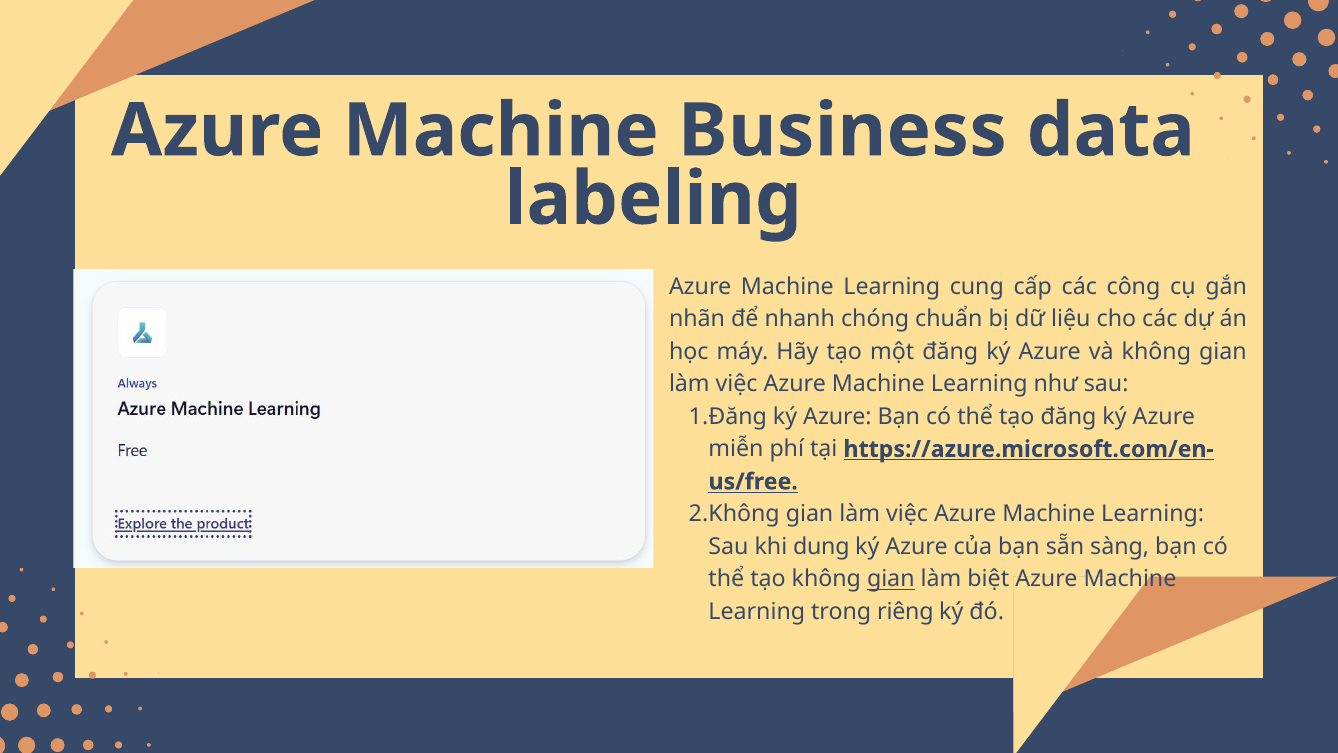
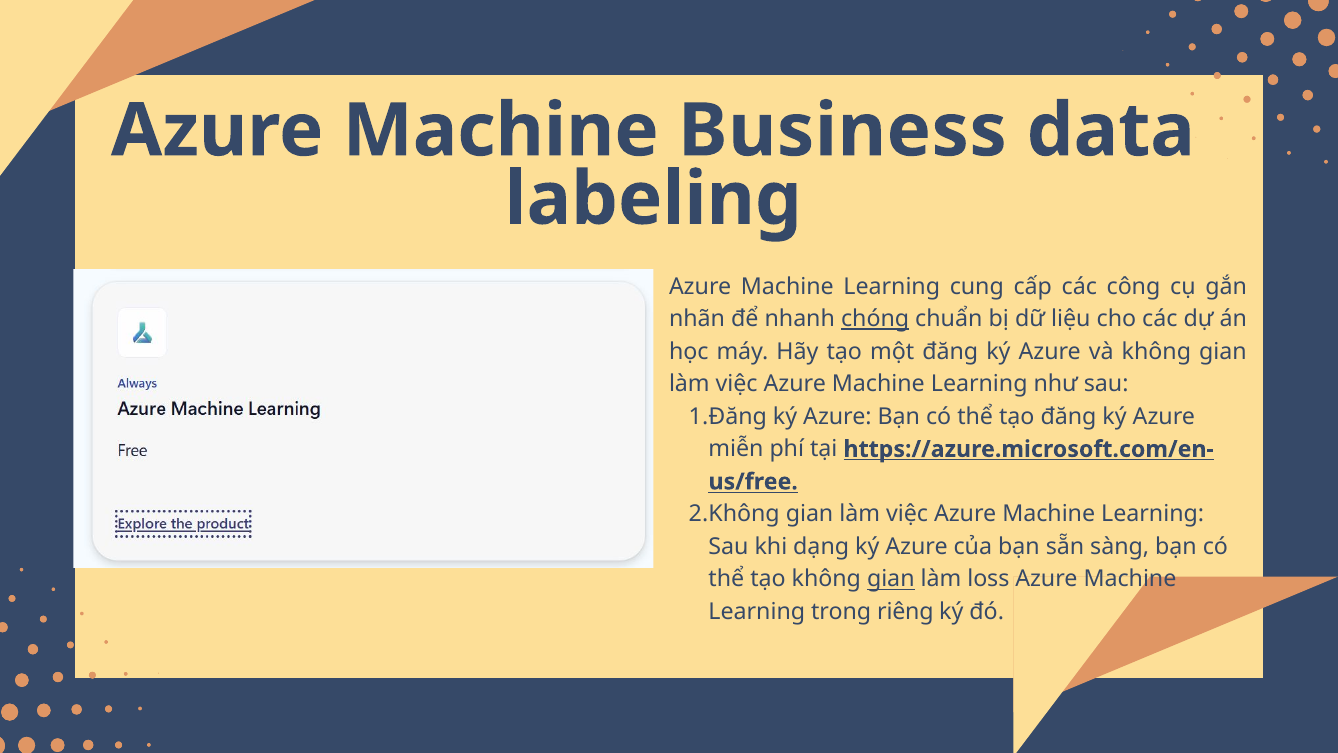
chóng underline: none -> present (875, 319)
dung: dung -> dạng (821, 546)
biệt: biệt -> loss (988, 579)
